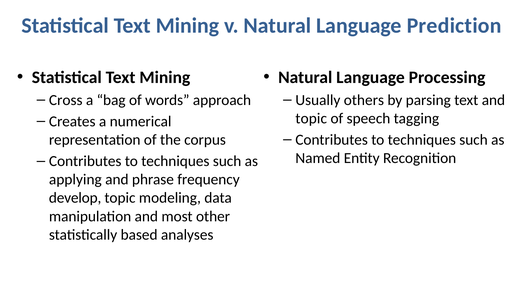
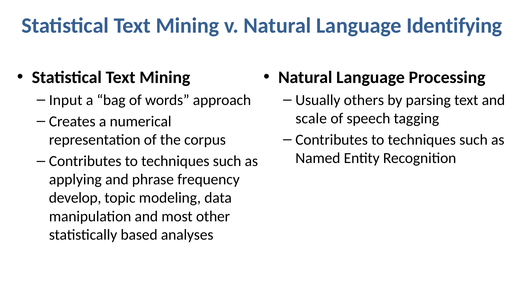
Prediction: Prediction -> Identifying (454, 26)
Cross: Cross -> Input (66, 100)
topic: topic -> scale (311, 118)
